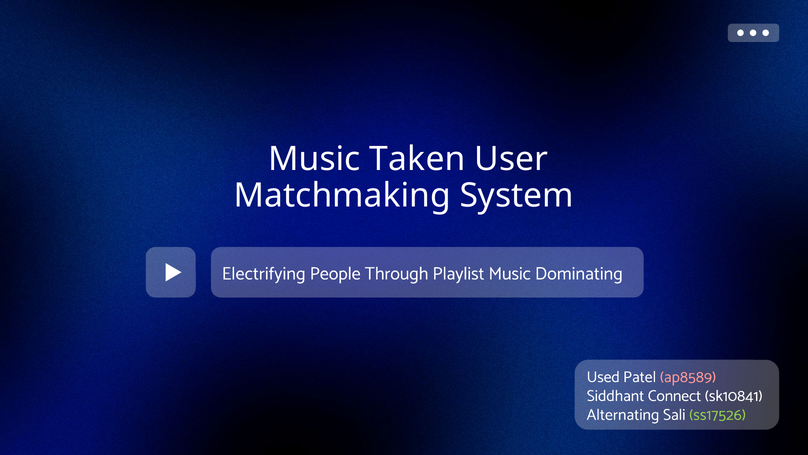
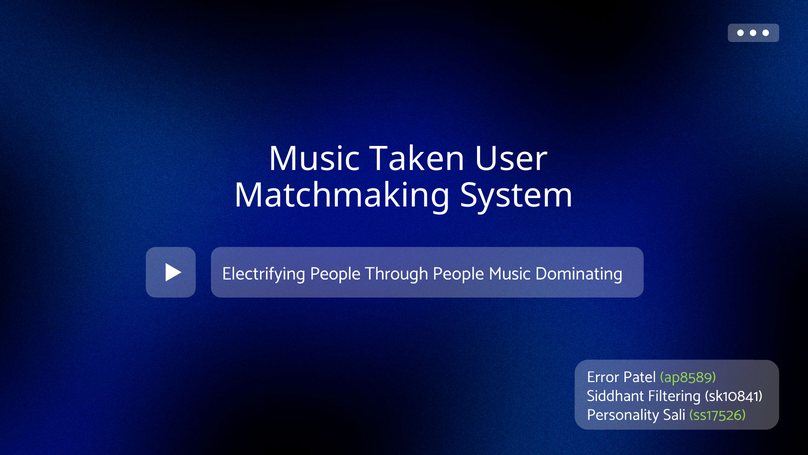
Through Playlist: Playlist -> People (458, 273)
Used: Used -> Error (603, 376)
ap8589 colour: pink -> light green (688, 376)
Connect: Connect -> Filtering (674, 395)
Alternating: Alternating -> Personality (623, 414)
